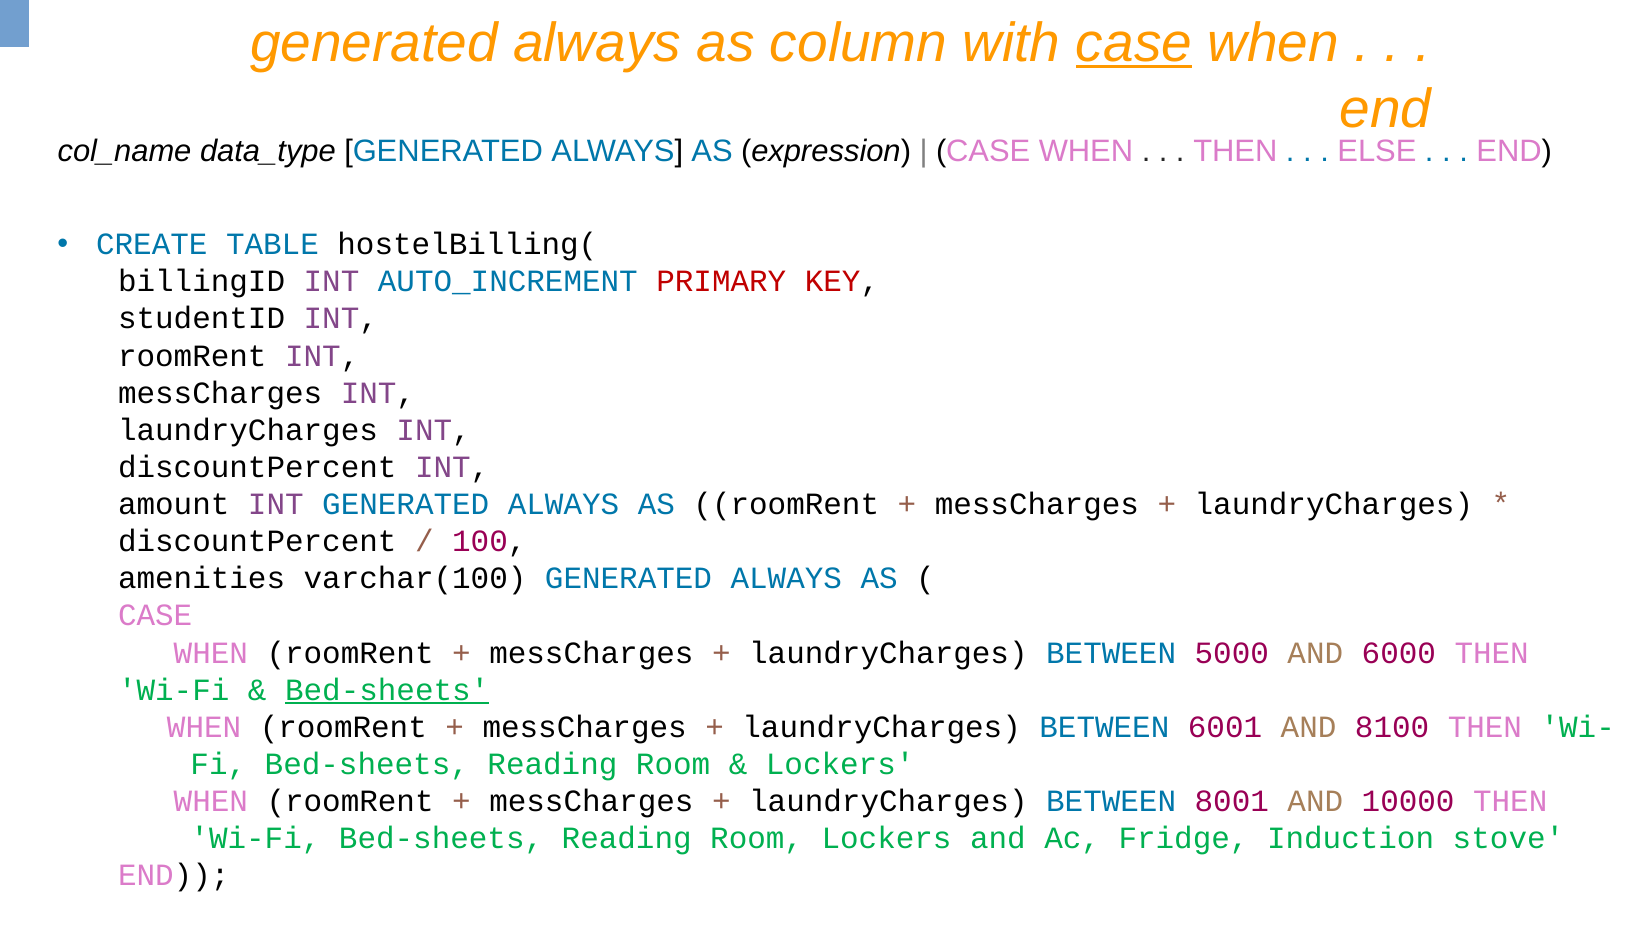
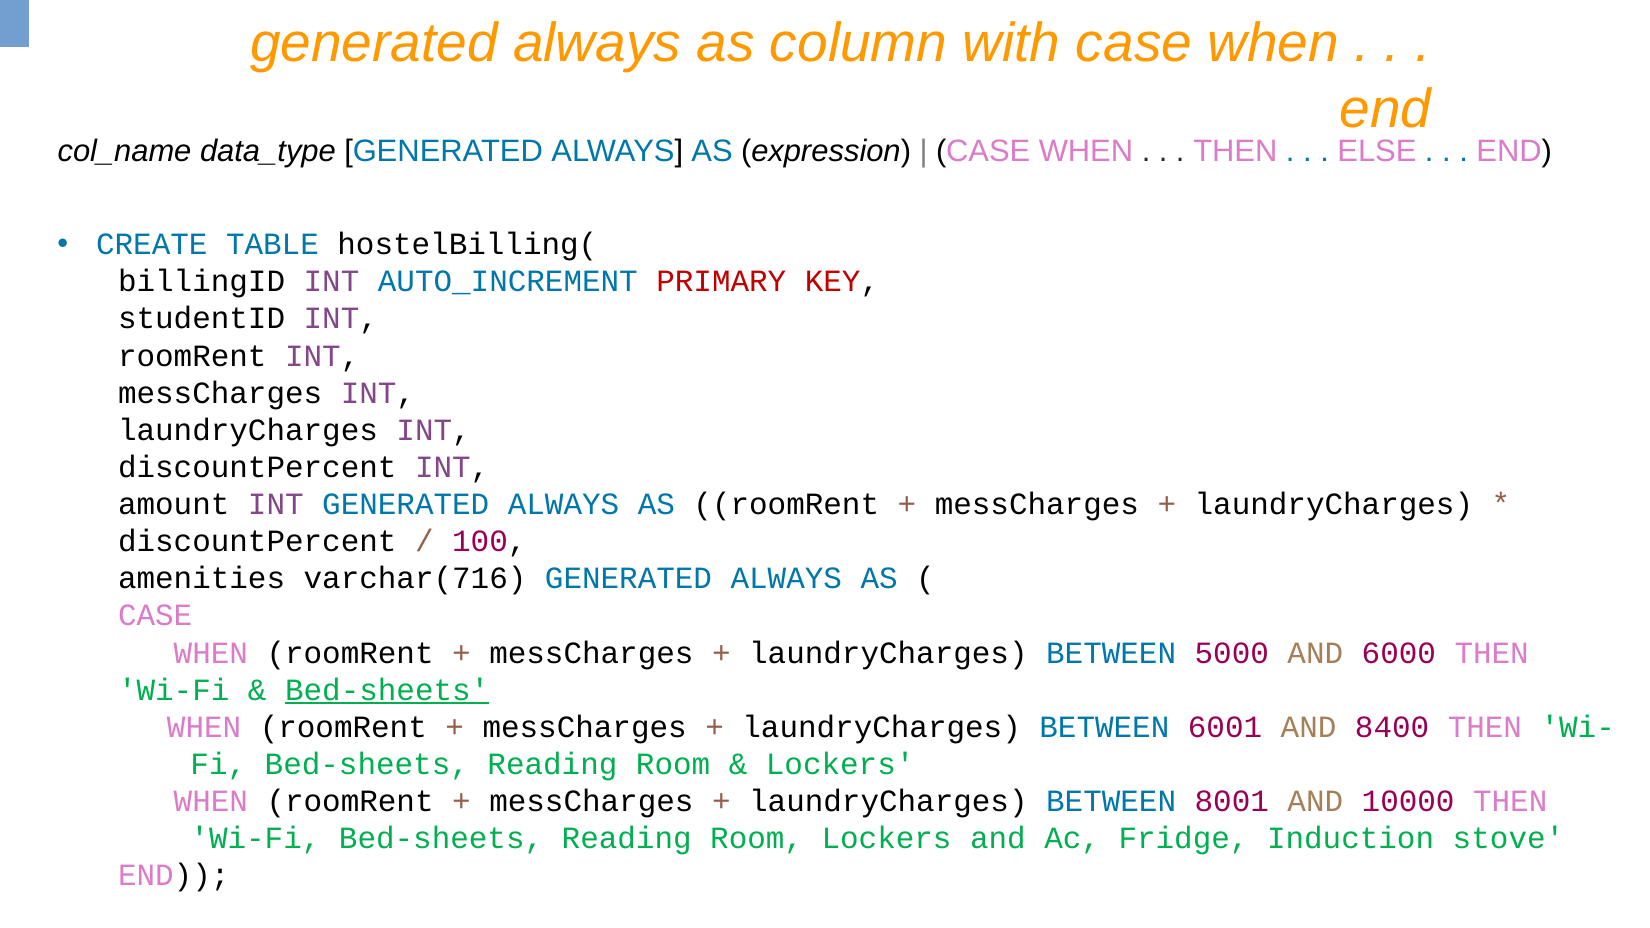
case underline: present -> none (1134, 43)
varchar(100: varchar(100 -> varchar(716 (415, 579)
8100: 8100 -> 8400 (1392, 727)
